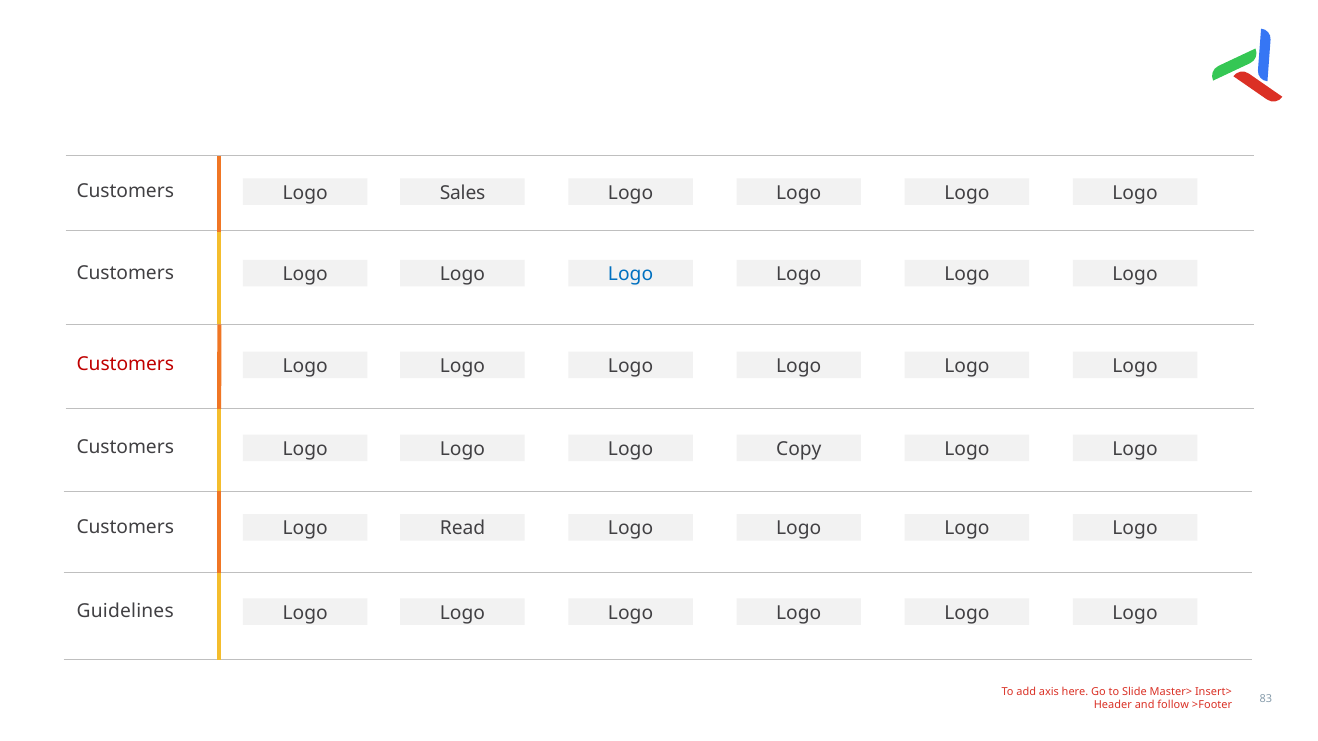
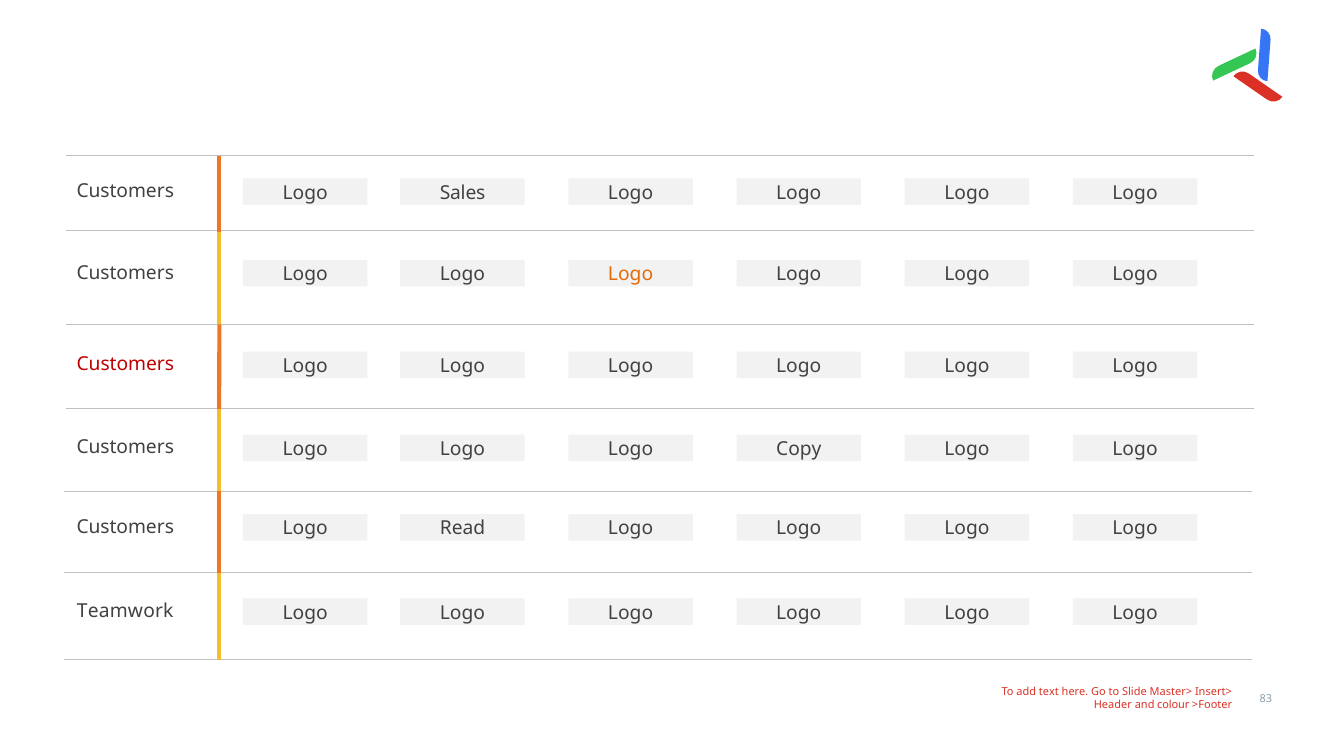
Logo colour: blue -> orange (631, 275)
Guidelines: Guidelines -> Teamwork (125, 612)
axis: axis -> text (1049, 692)
follow: follow -> colour (1173, 706)
